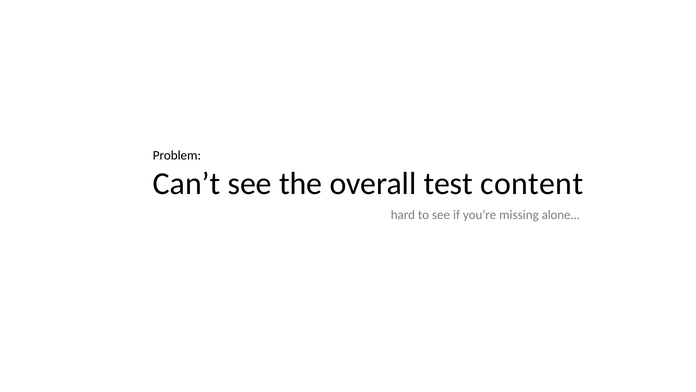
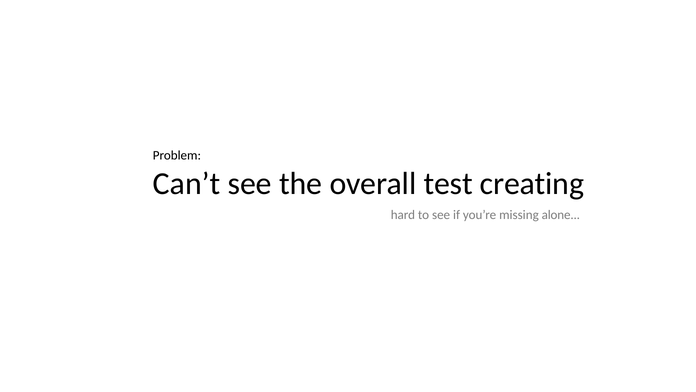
content: content -> creating (532, 183)
